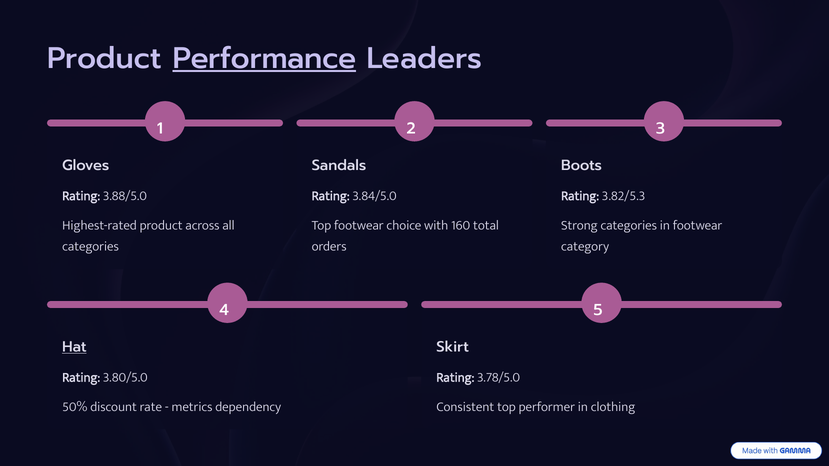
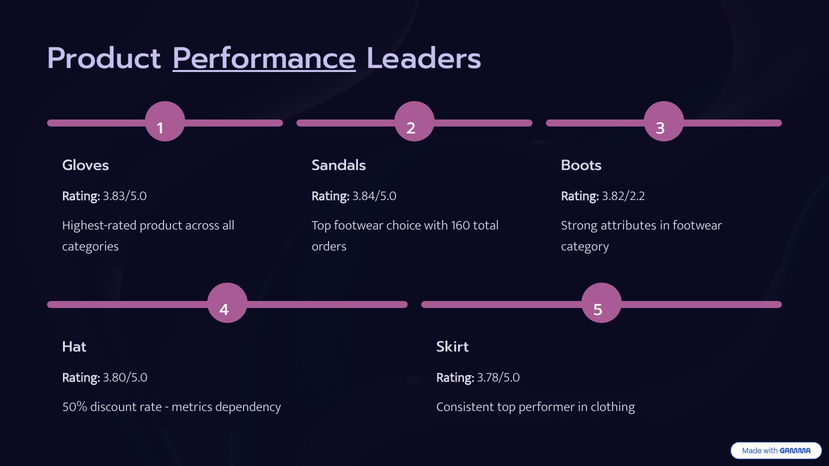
3.88/5.0: 3.88/5.0 -> 3.83/5.0 (125, 196)
3.82/5.3: 3.82/5.3 -> 3.82/2.2 (624, 196)
Strong categories: categories -> attributes (629, 225)
Hat underline: present -> none (74, 347)
